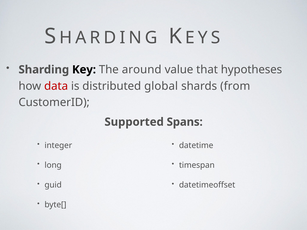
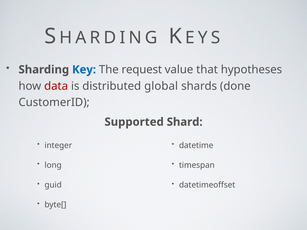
Key colour: black -> blue (84, 70)
around: around -> request (142, 70)
from: from -> done (235, 86)
Spans: Spans -> Shard (185, 122)
